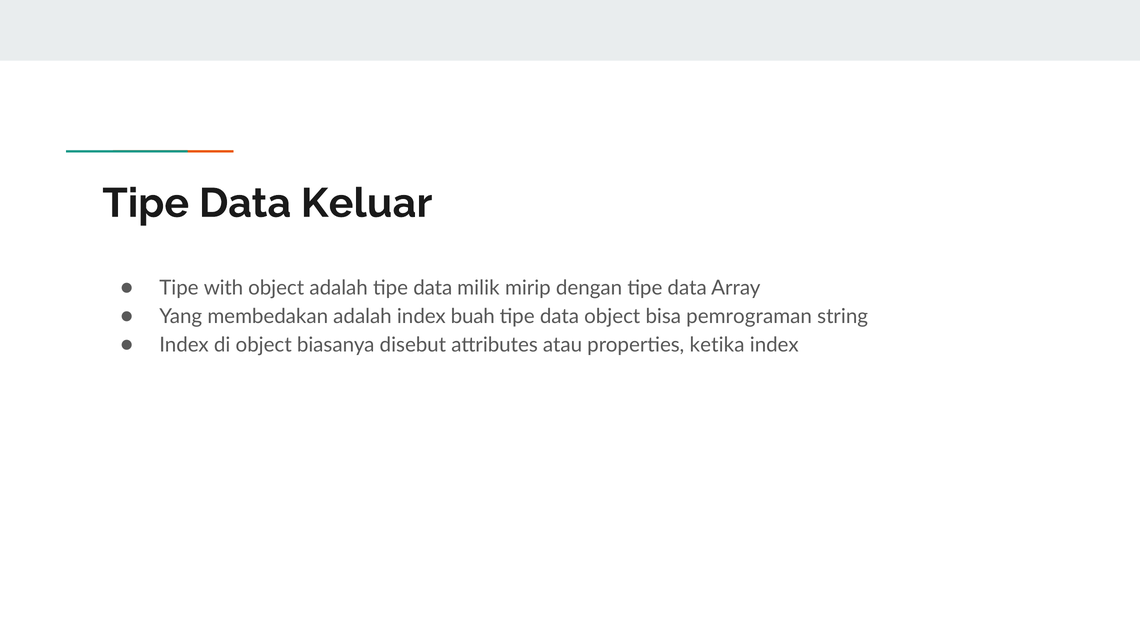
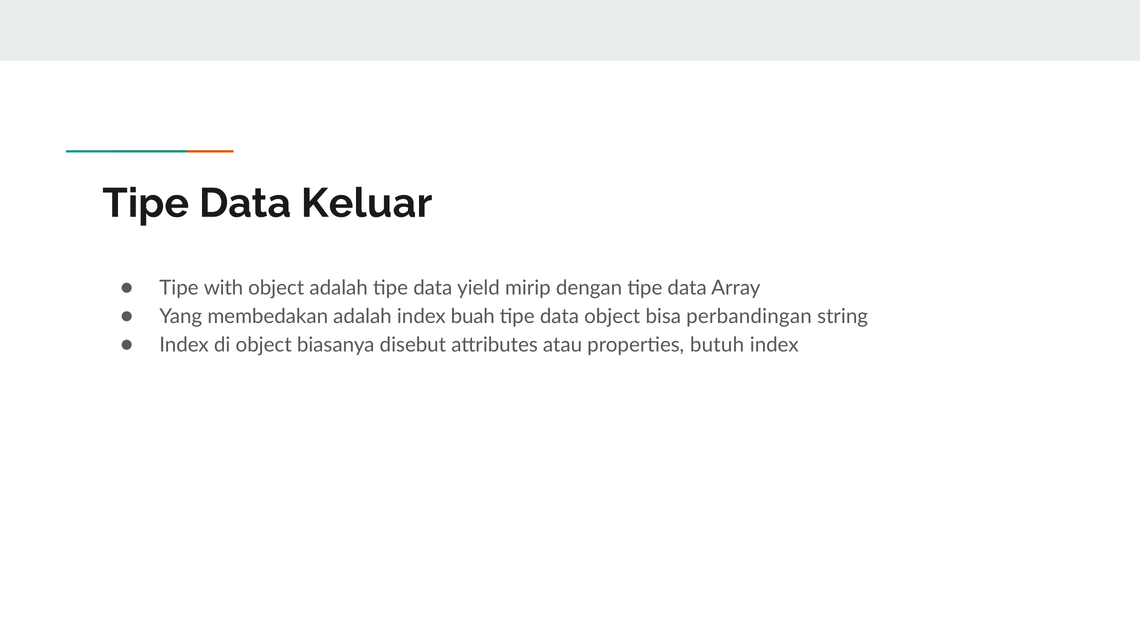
milik: milik -> yield (478, 288)
pemrograman: pemrograman -> perbandingan (749, 316)
ketika: ketika -> butuh (717, 345)
